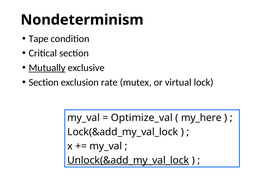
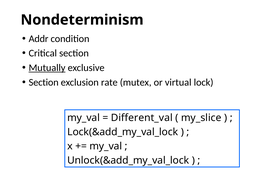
Tape: Tape -> Addr (39, 39)
Optimize_val: Optimize_val -> Different_val (142, 118)
my_here: my_here -> my_slice (201, 118)
Unlock(&add_my_val_lock underline: present -> none (128, 161)
